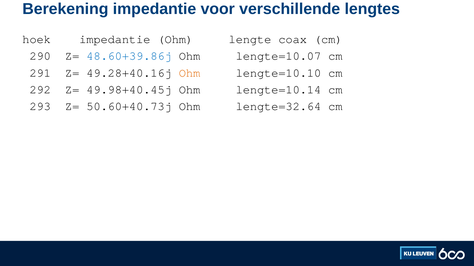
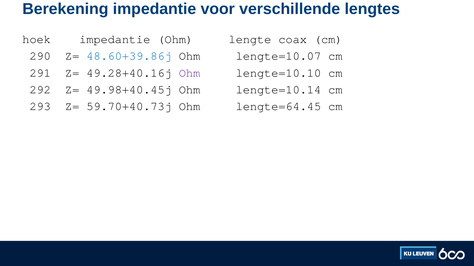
Ohm colour: orange -> purple (190, 73)
50.60+40.73j: 50.60+40.73j -> 59.70+40.73j (129, 107)
lengte=32.64: lengte=32.64 -> lengte=64.45 (278, 107)
